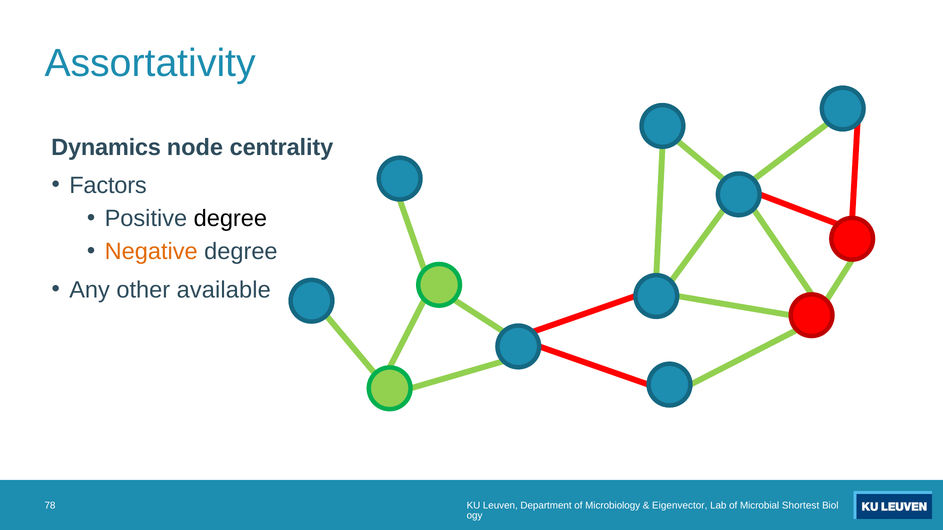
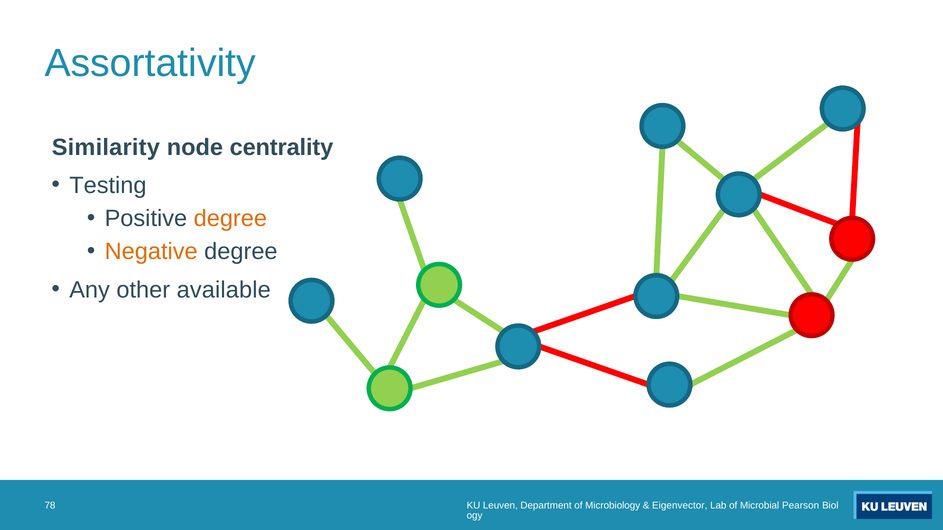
Dynamics: Dynamics -> Similarity (106, 147)
Factors: Factors -> Testing (108, 186)
degree colour: black -> orange (230, 219)
Shortest: Shortest -> Pearson (801, 506)
